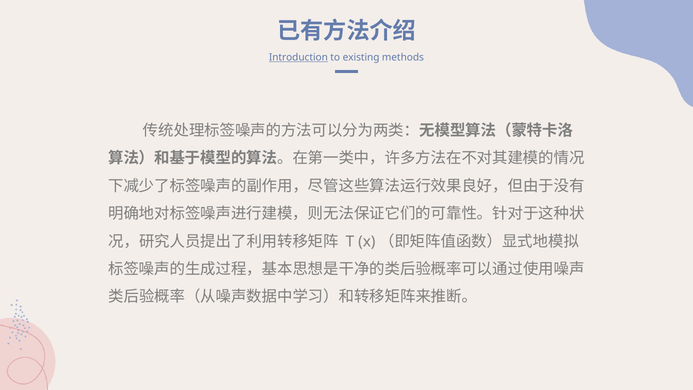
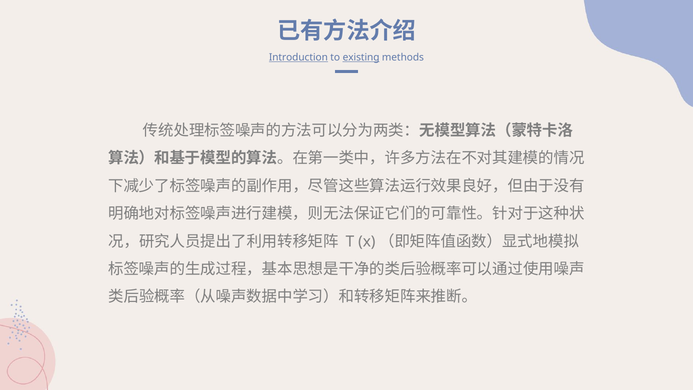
existing underline: none -> present (361, 58)
